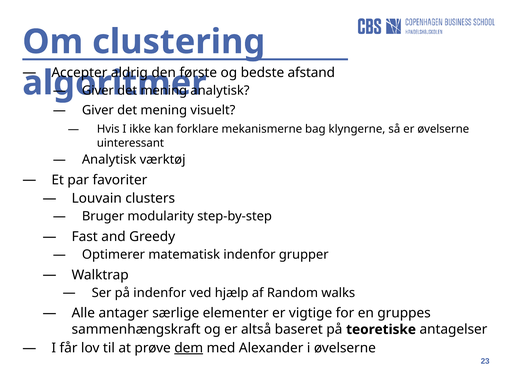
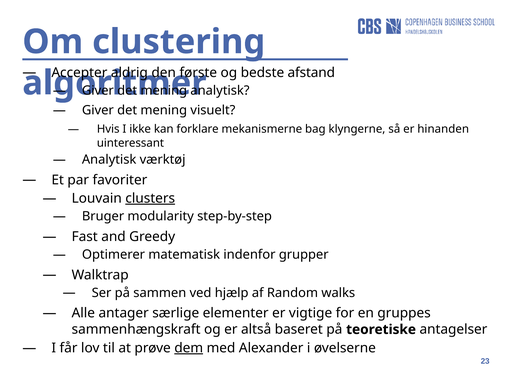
er øvelserne: øvelserne -> hinanden (443, 129)
clusters underline: none -> present (150, 199)
på indenfor: indenfor -> sammen (160, 293)
